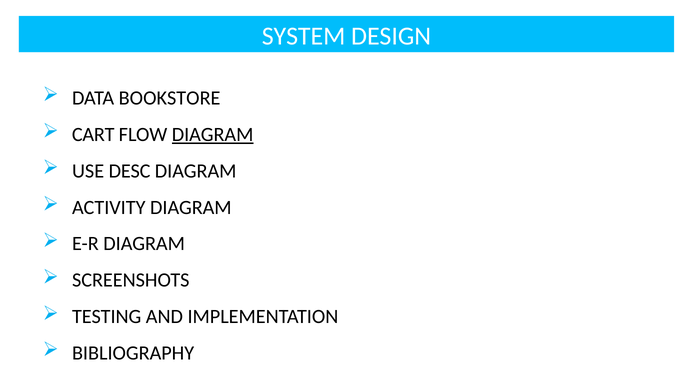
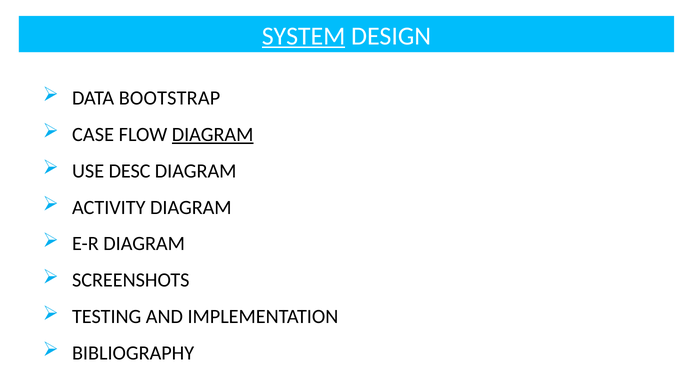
SYSTEM underline: none -> present (304, 36)
BOOKSTORE: BOOKSTORE -> BOOTSTRAP (170, 98)
CART: CART -> CASE (93, 134)
